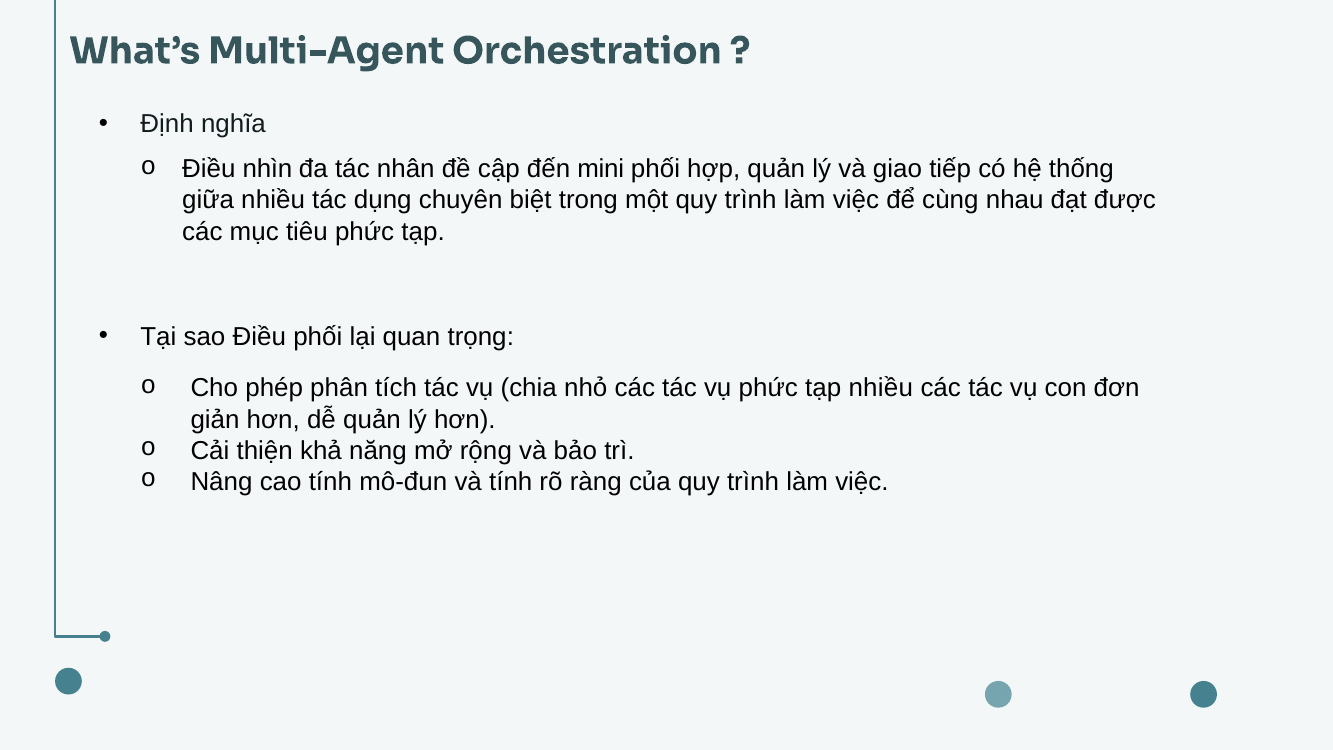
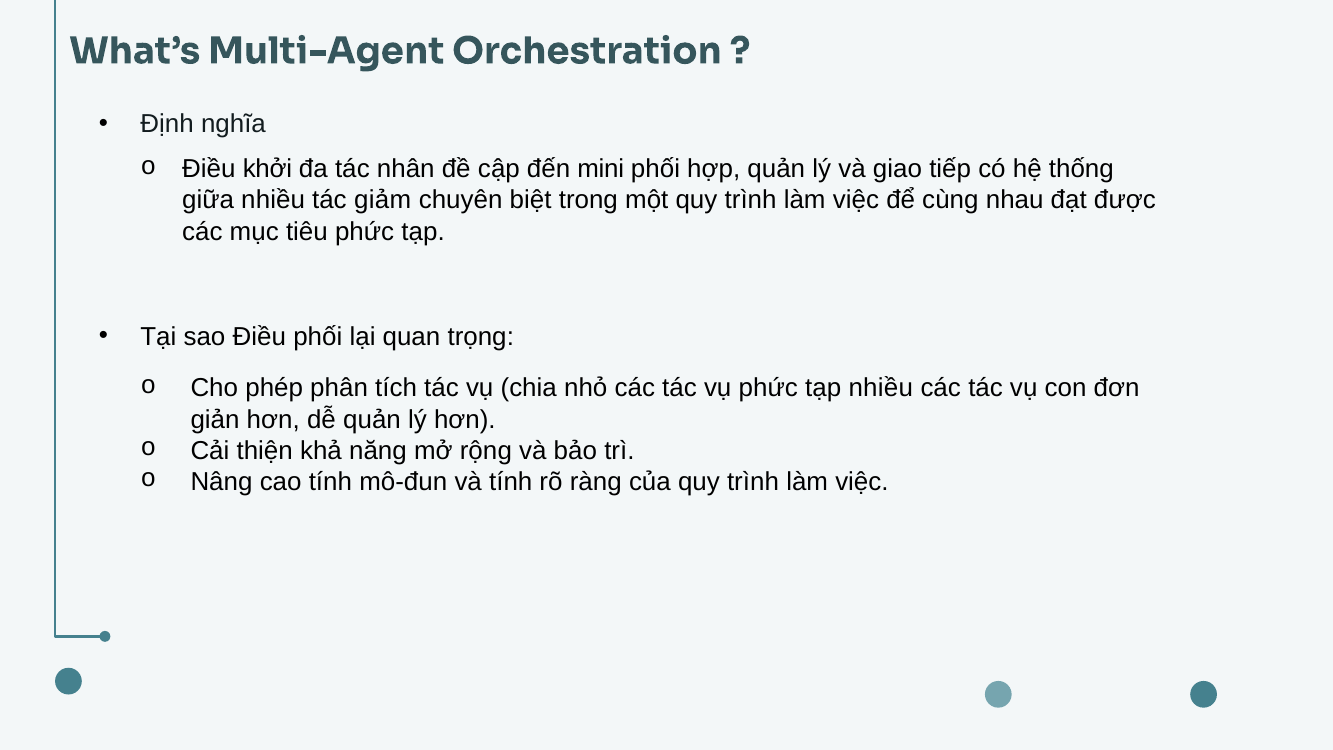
nhìn: nhìn -> khởi (267, 169)
dụng: dụng -> giảm (383, 200)
